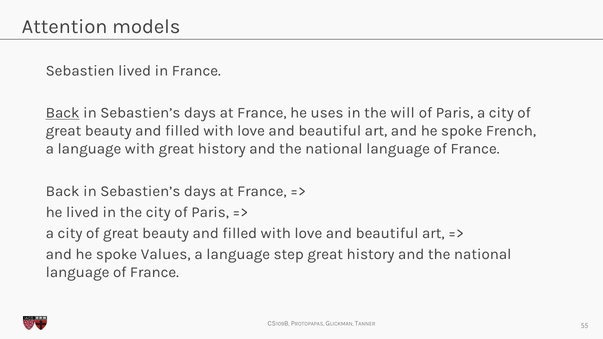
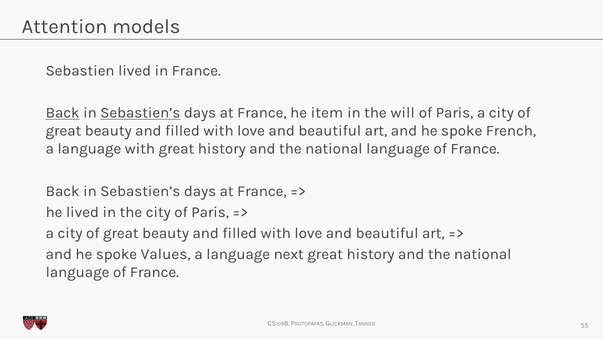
Sebastien’s underline: none -> present (140, 113)
uses: uses -> item (327, 113)
step: step -> next (289, 254)
